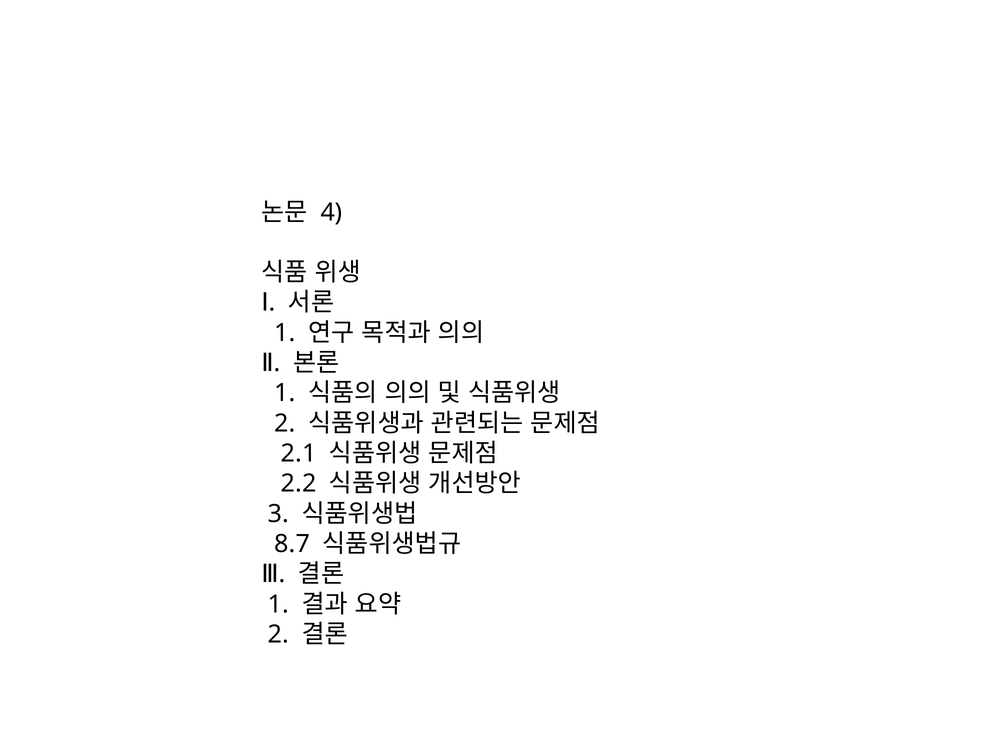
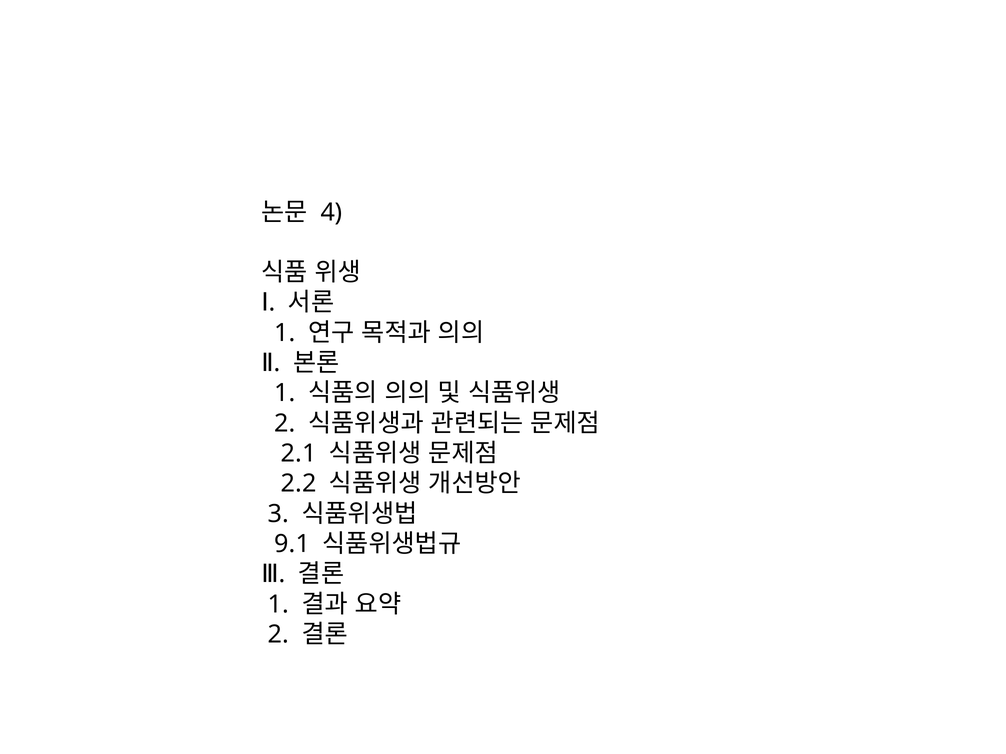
8.7: 8.7 -> 9.1 (292, 544)
